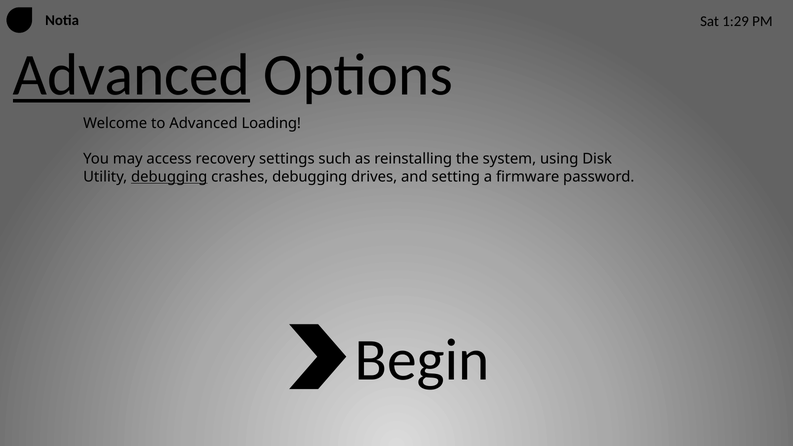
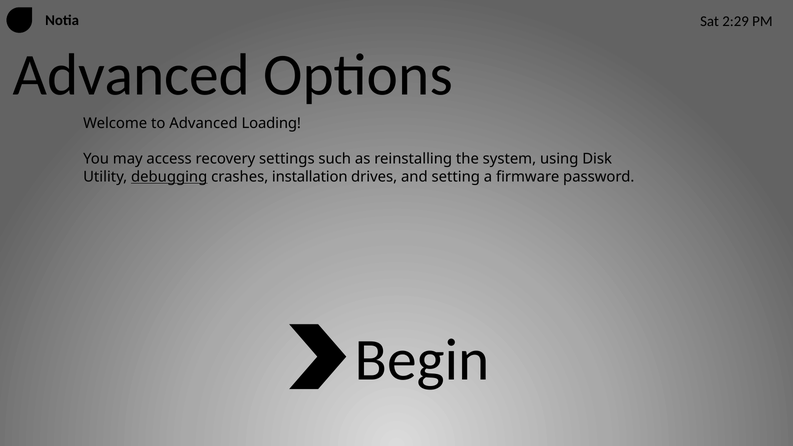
1:29: 1:29 -> 2:29 (736, 21)
Advanced underline: present -> none (131, 75)
crashes debugging: debugging -> installation (310, 177)
